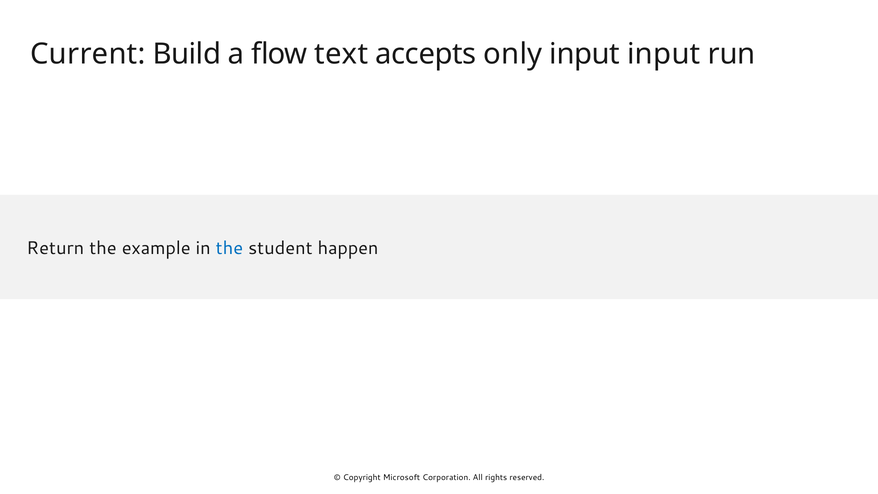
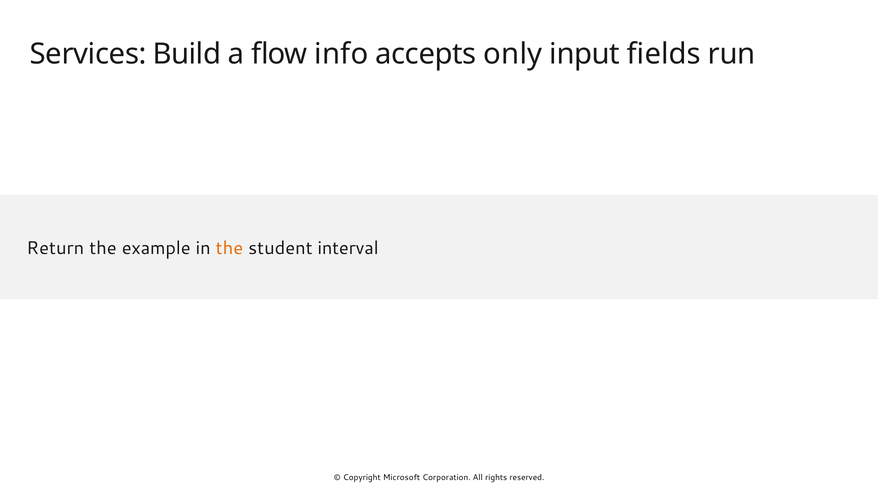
Current: Current -> Services (88, 54)
text: text -> info (341, 54)
input input: input -> fields (664, 54)
the colour: blue -> orange (229, 248)
happen: happen -> interval (348, 248)
